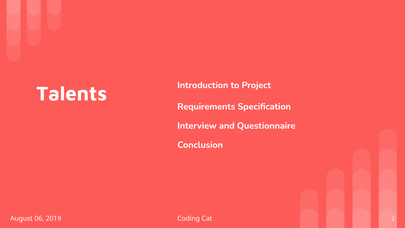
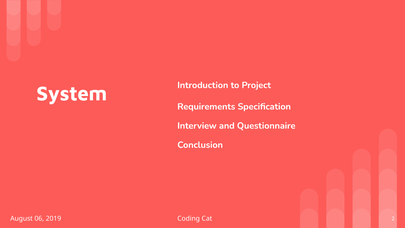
Talents: Talents -> System (72, 94)
